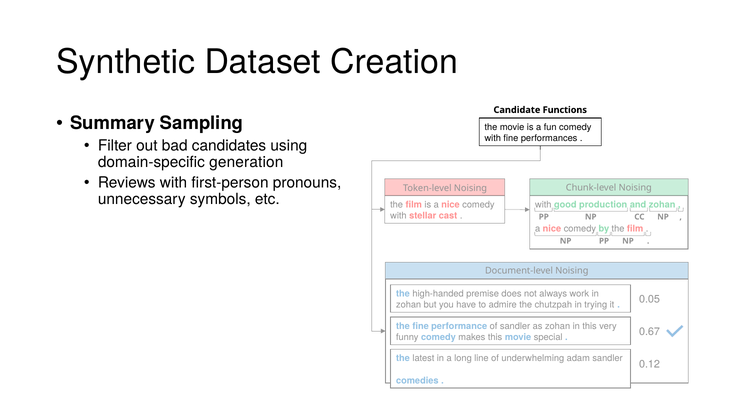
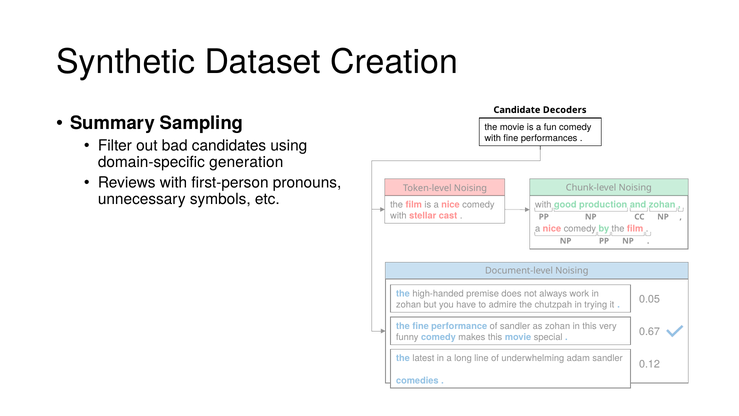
Functions: Functions -> Decoders (565, 110)
